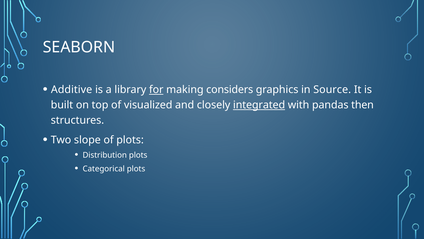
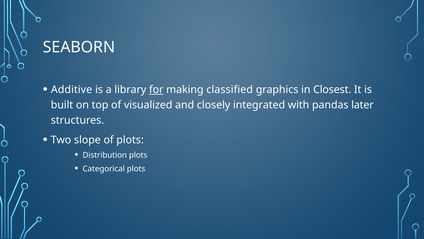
considers: considers -> classified (230, 89)
Source: Source -> Closest (332, 89)
integrated underline: present -> none (259, 105)
then: then -> later (362, 105)
